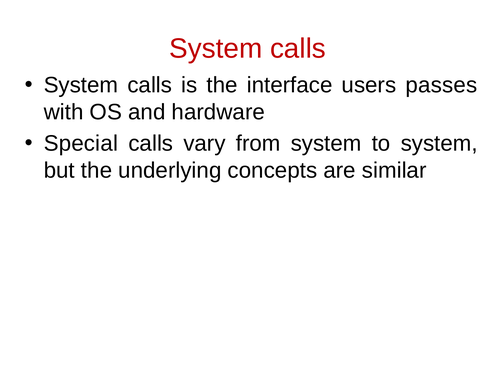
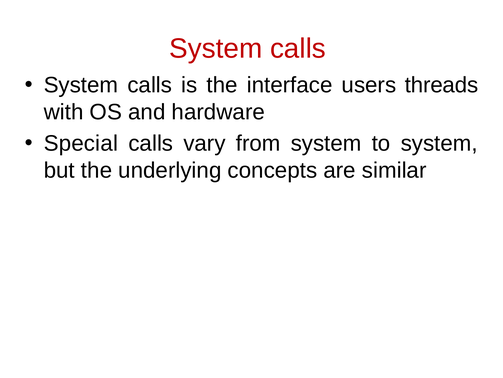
passes: passes -> threads (442, 85)
